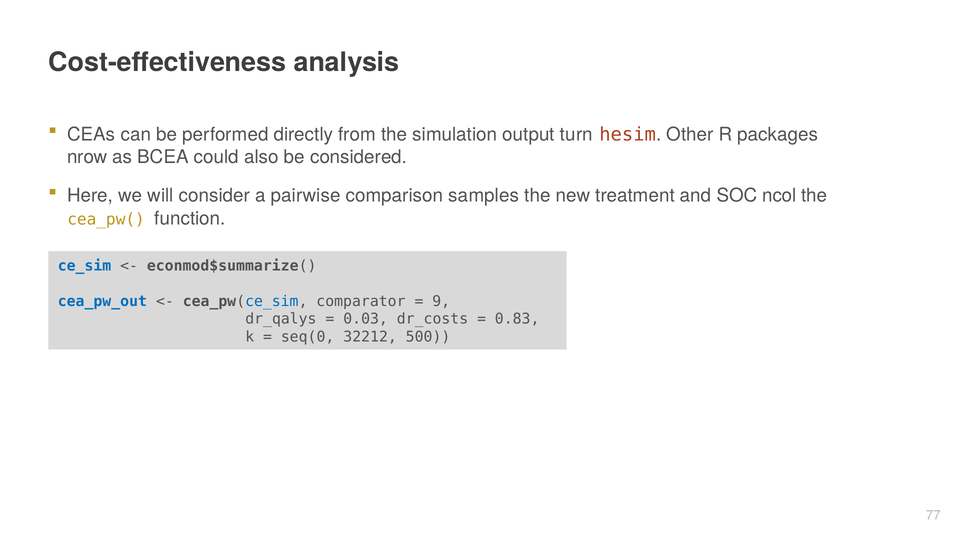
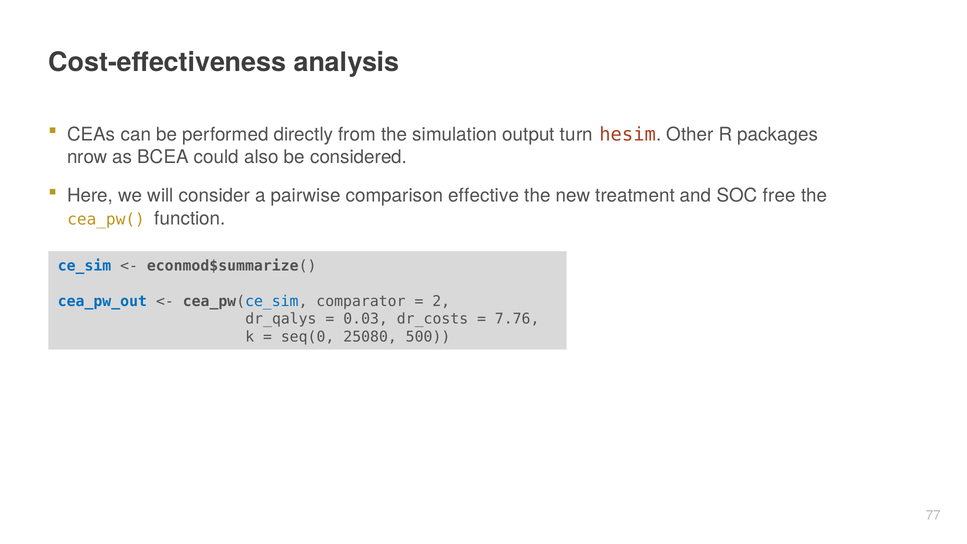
samples: samples -> effective (484, 196)
ncol: ncol -> free (779, 196)
9: 9 -> 2 (441, 301)
0.83: 0.83 -> 7.76 (517, 319)
32212: 32212 -> 25080 (370, 337)
